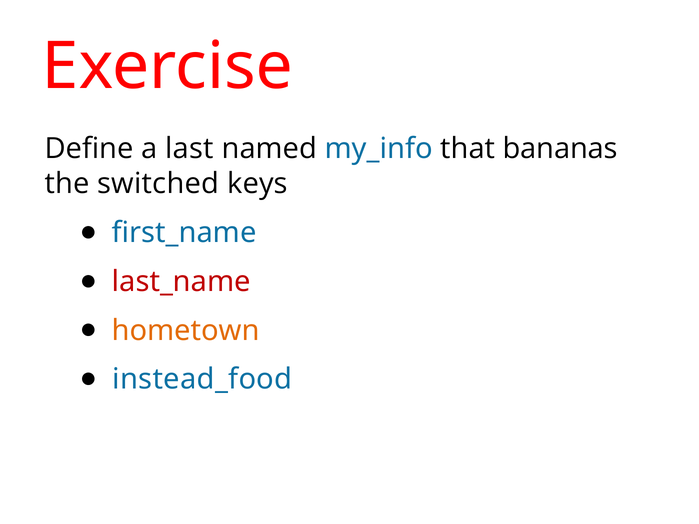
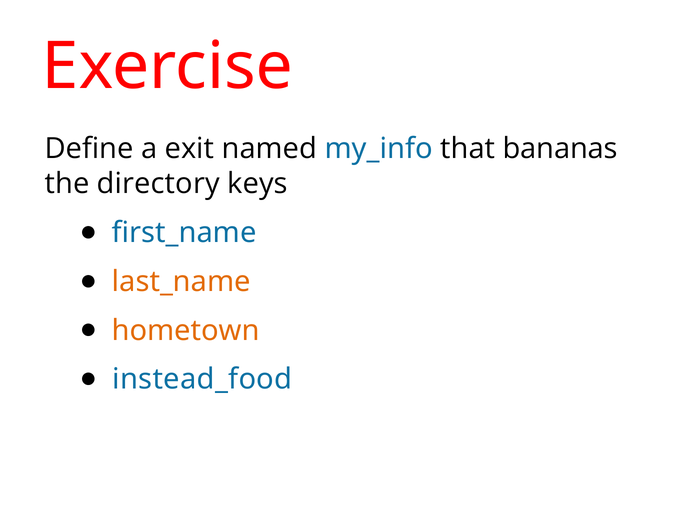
last: last -> exit (190, 149)
switched: switched -> directory (158, 184)
last_name colour: red -> orange (181, 282)
